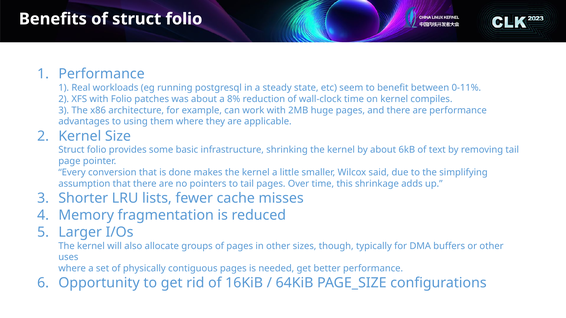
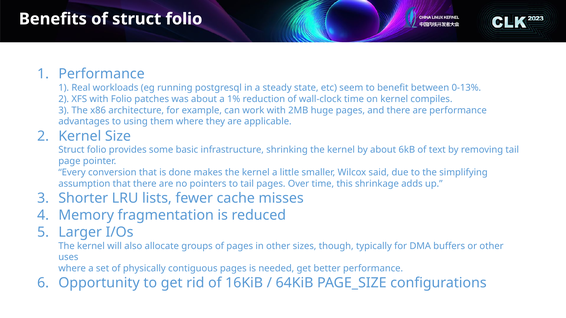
0-11%: 0-11% -> 0-13% (466, 88)
8%: 8% -> 1% (234, 99)
